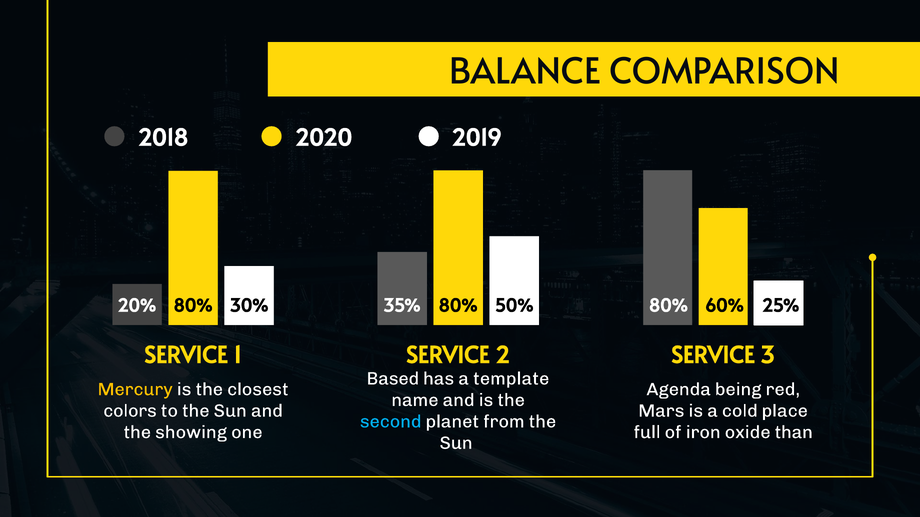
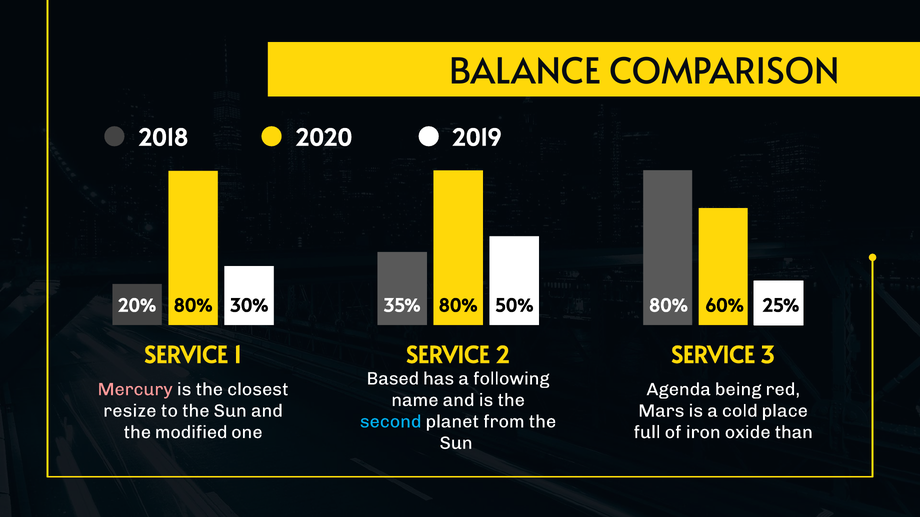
template: template -> following (511, 379)
Mercury colour: yellow -> pink (135, 390)
colors: colors -> resize (130, 411)
showing: showing -> modified (191, 433)
